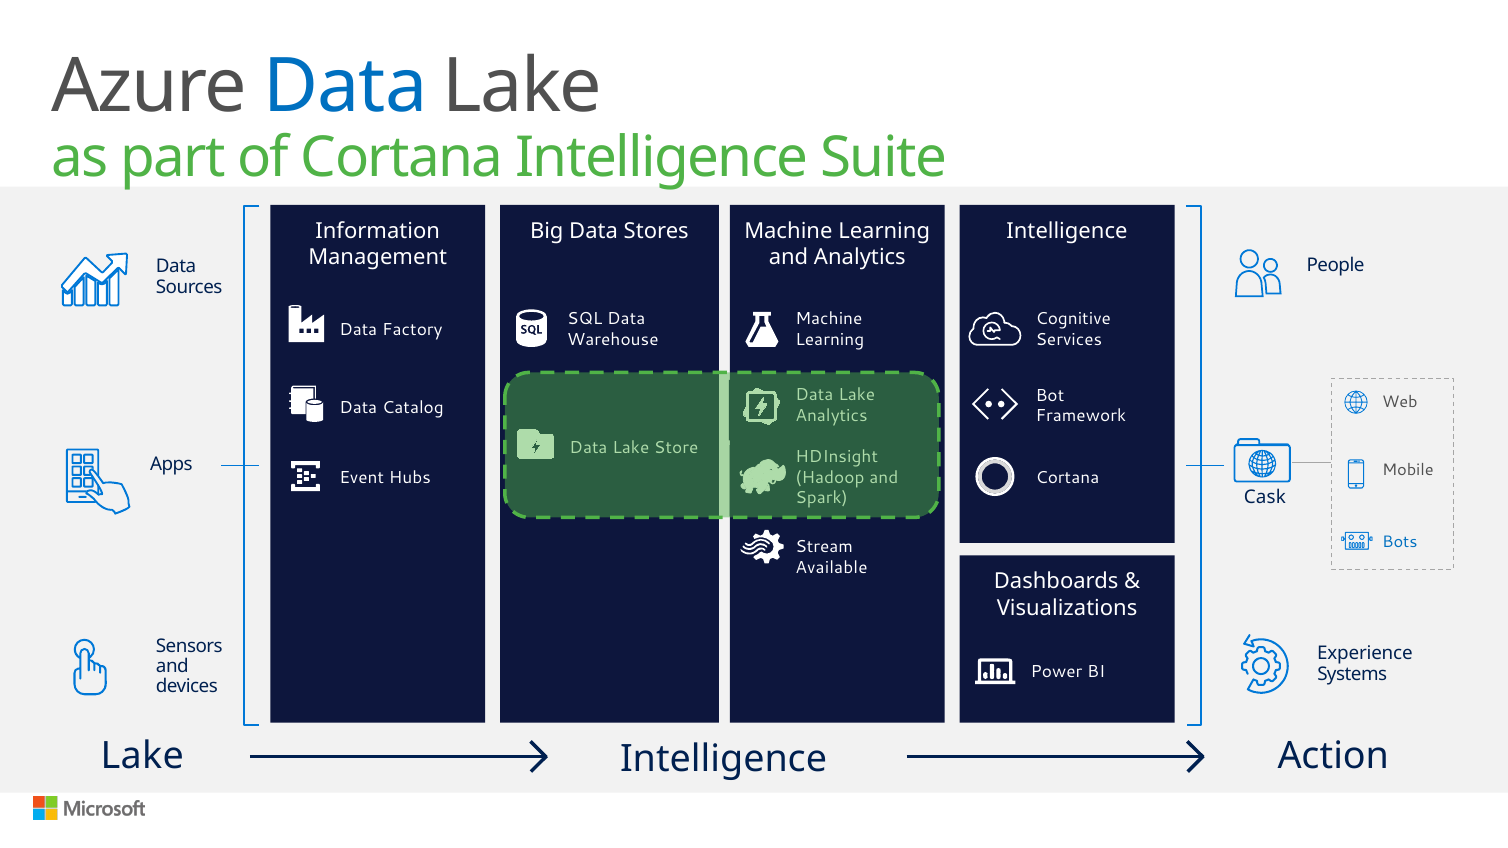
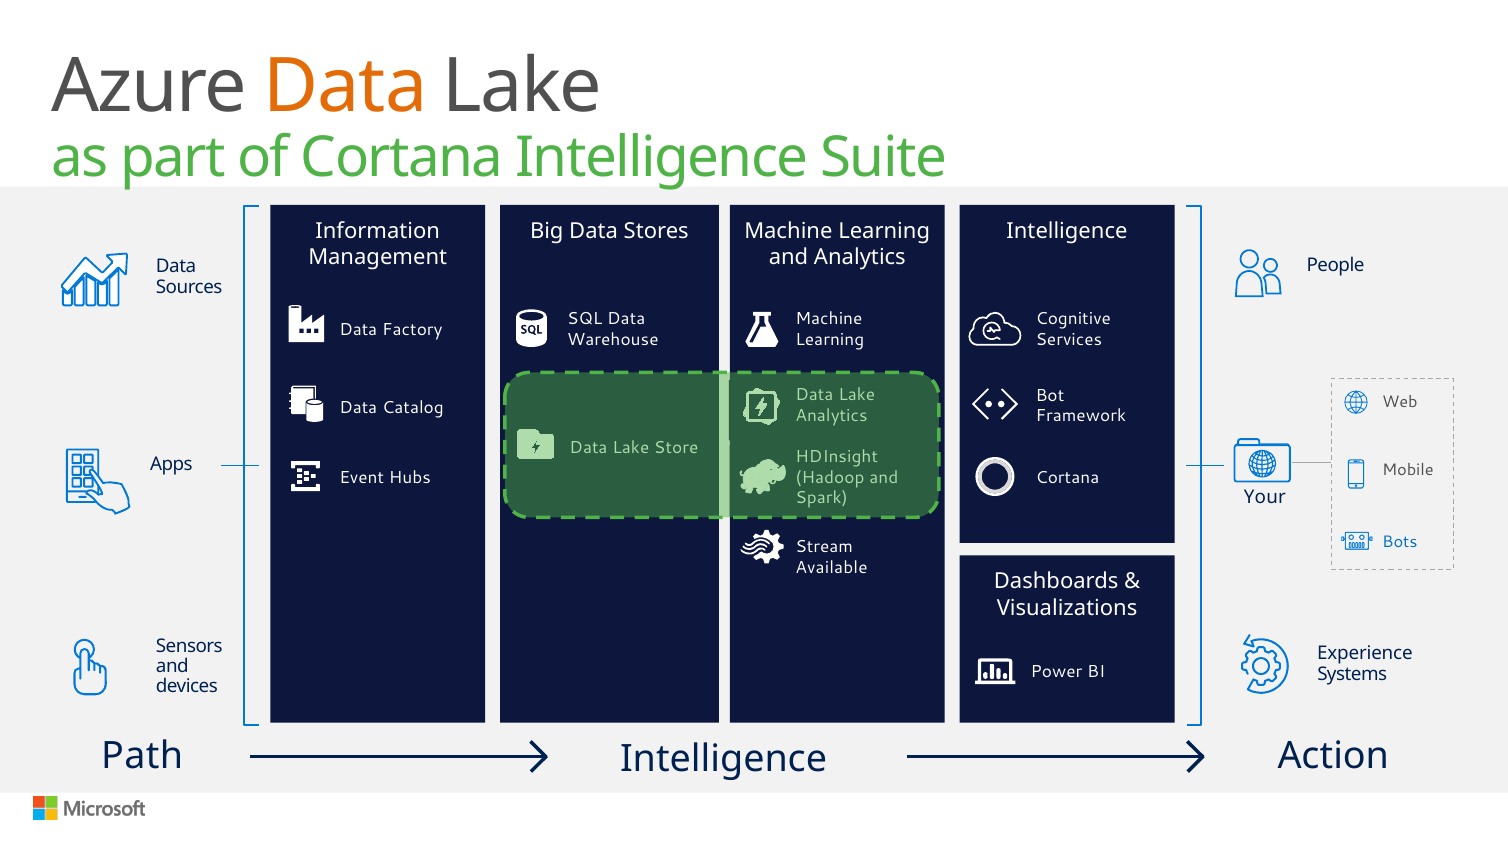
Data colour: blue -> orange (345, 87)
Cask: Cask -> Your (1265, 498)
Lake: Lake -> Path (142, 756)
